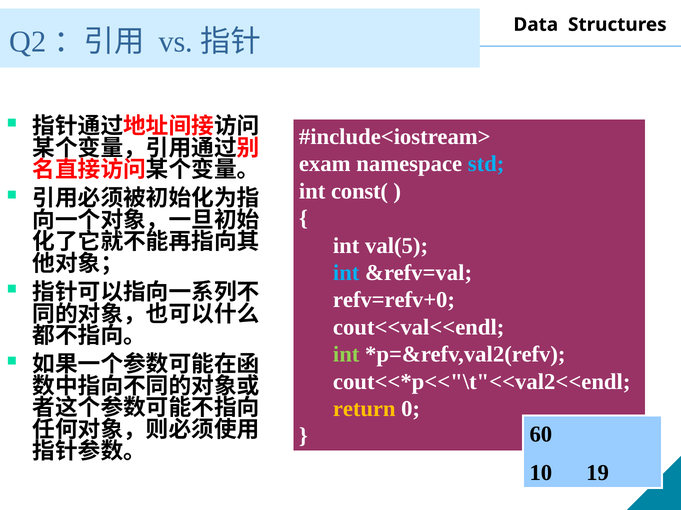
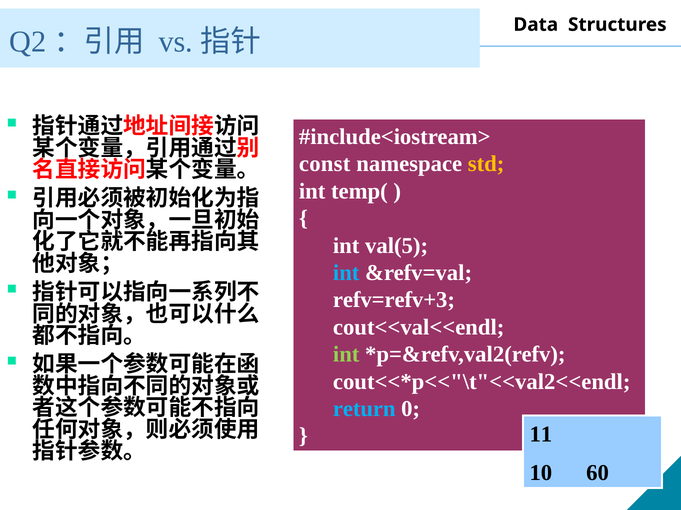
exam: exam -> const (325, 164)
std colour: light blue -> yellow (486, 164)
const(: const( -> temp( (359, 191)
refv=refv+0: refv=refv+0 -> refv=refv+3 (394, 300)
return colour: yellow -> light blue (364, 409)
60: 60 -> 11 (541, 435)
19: 19 -> 60 (598, 473)
